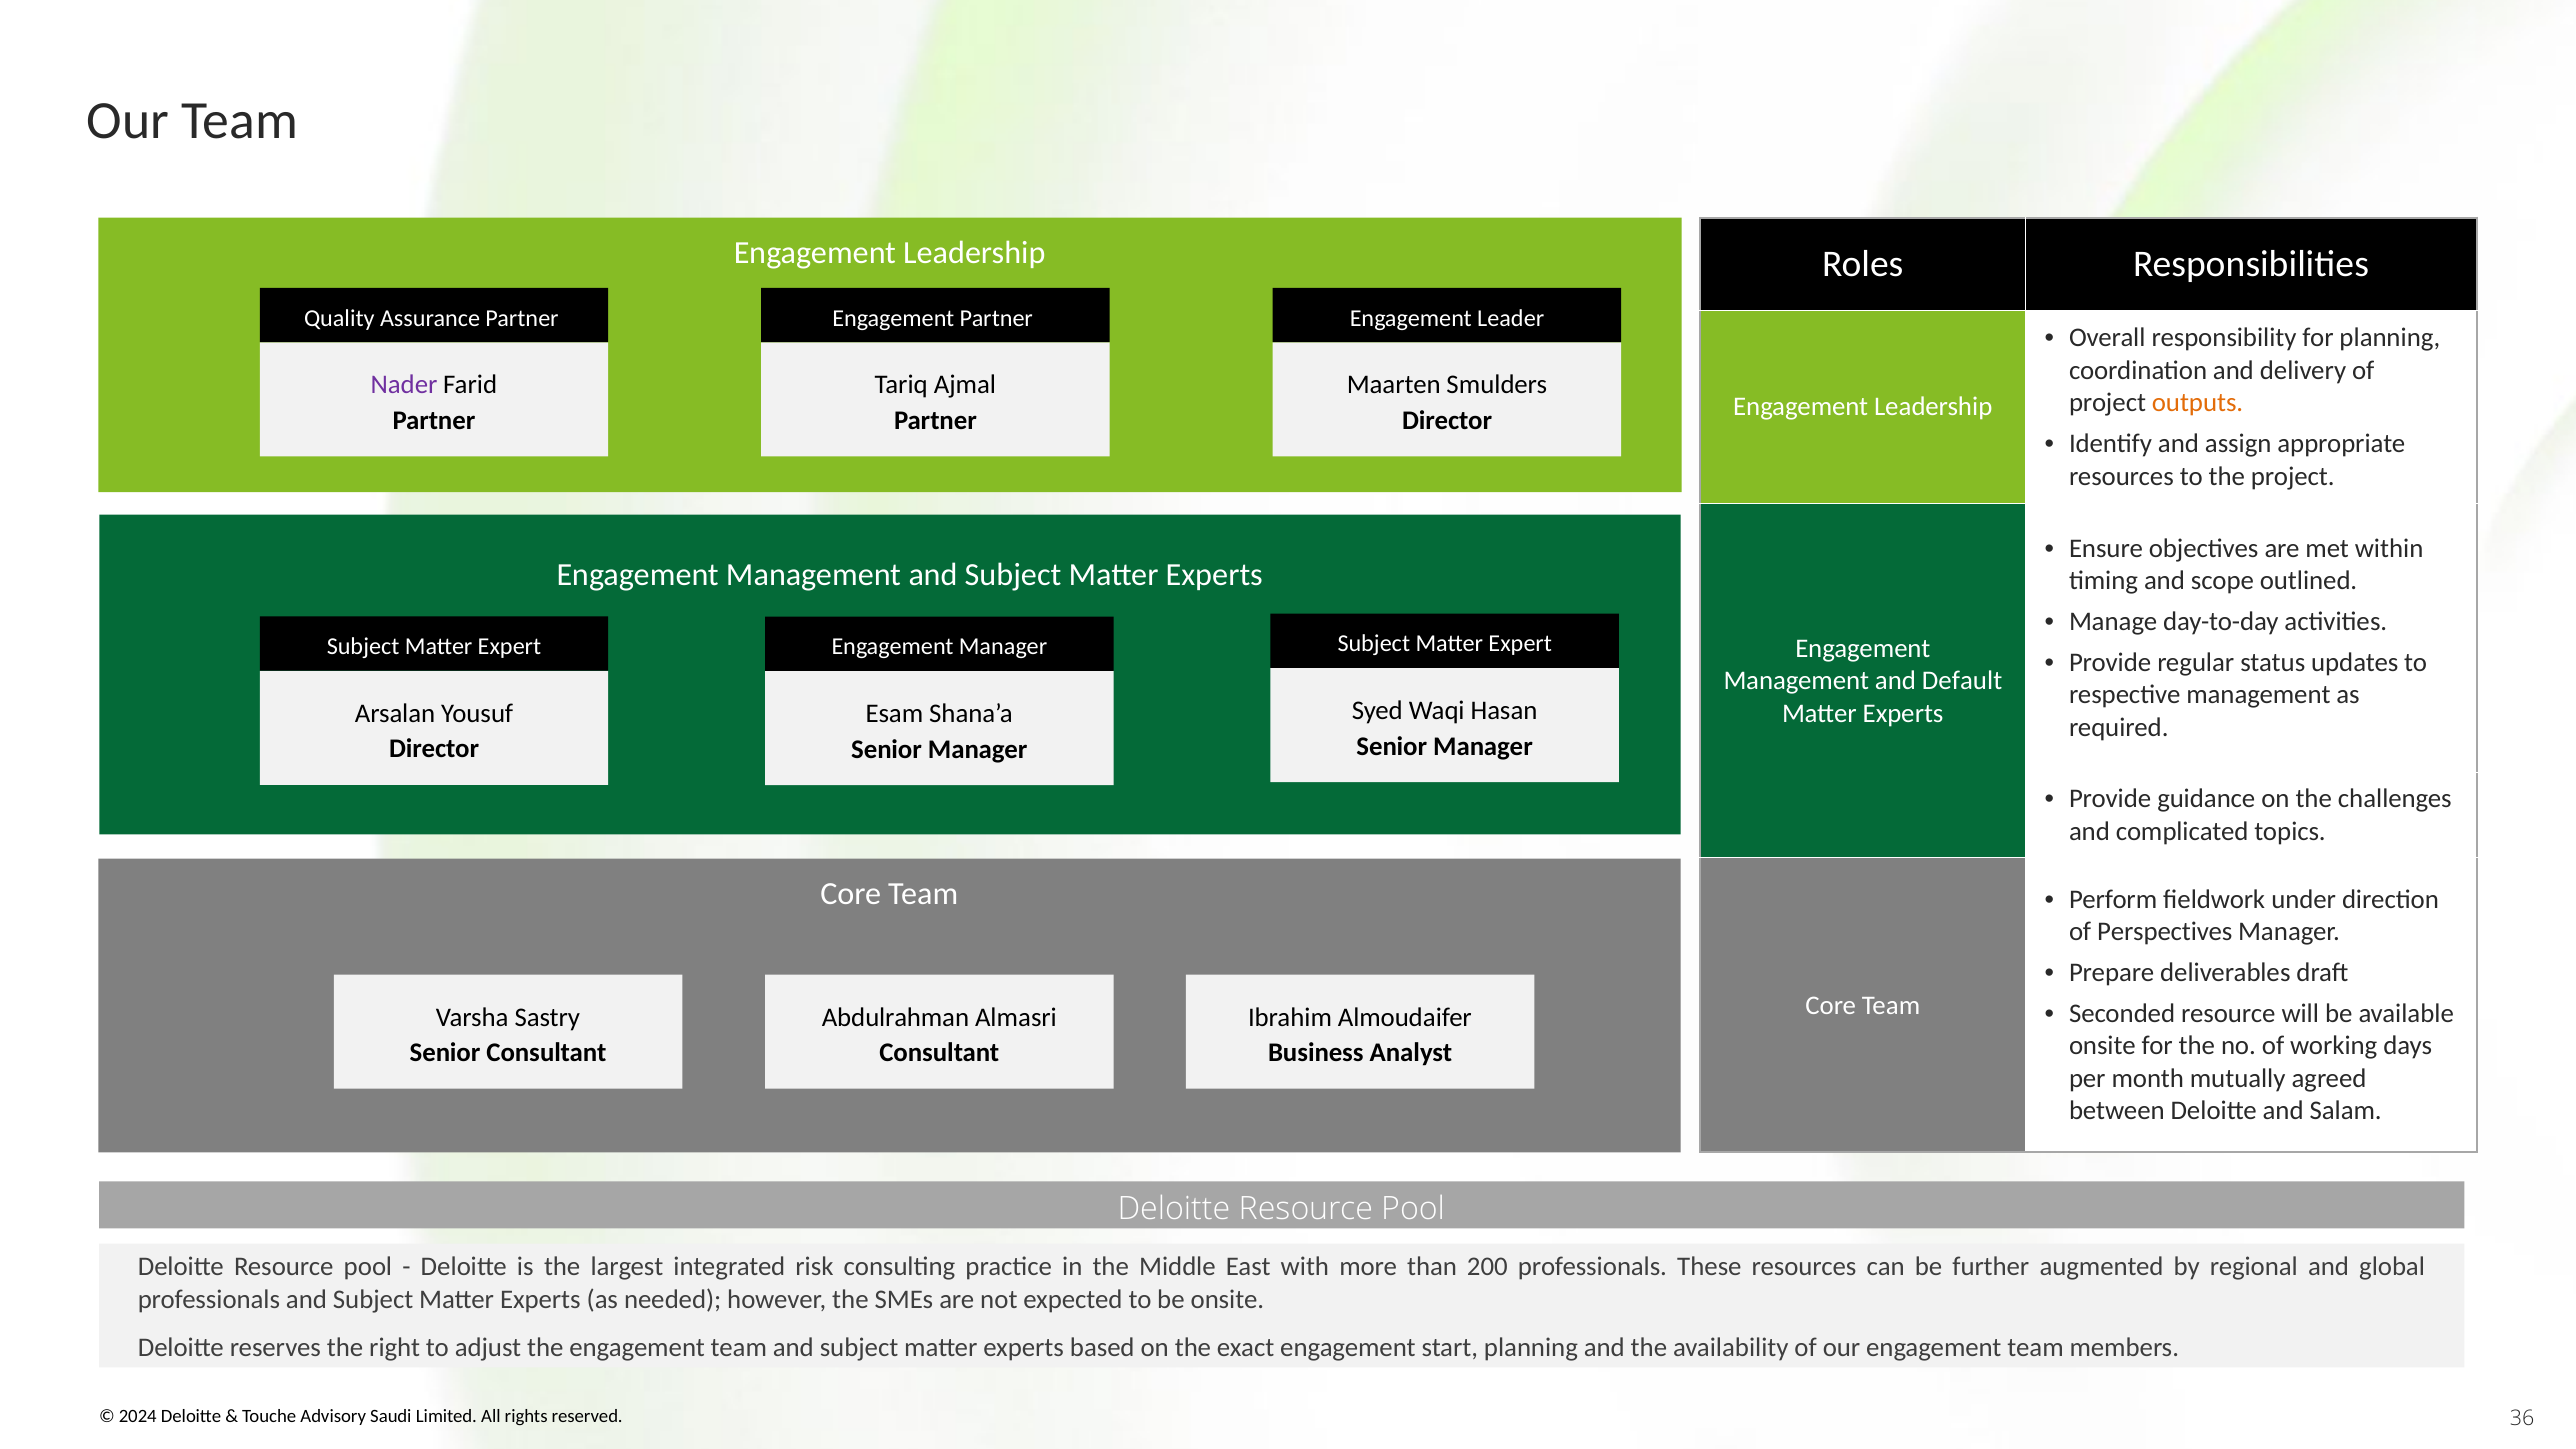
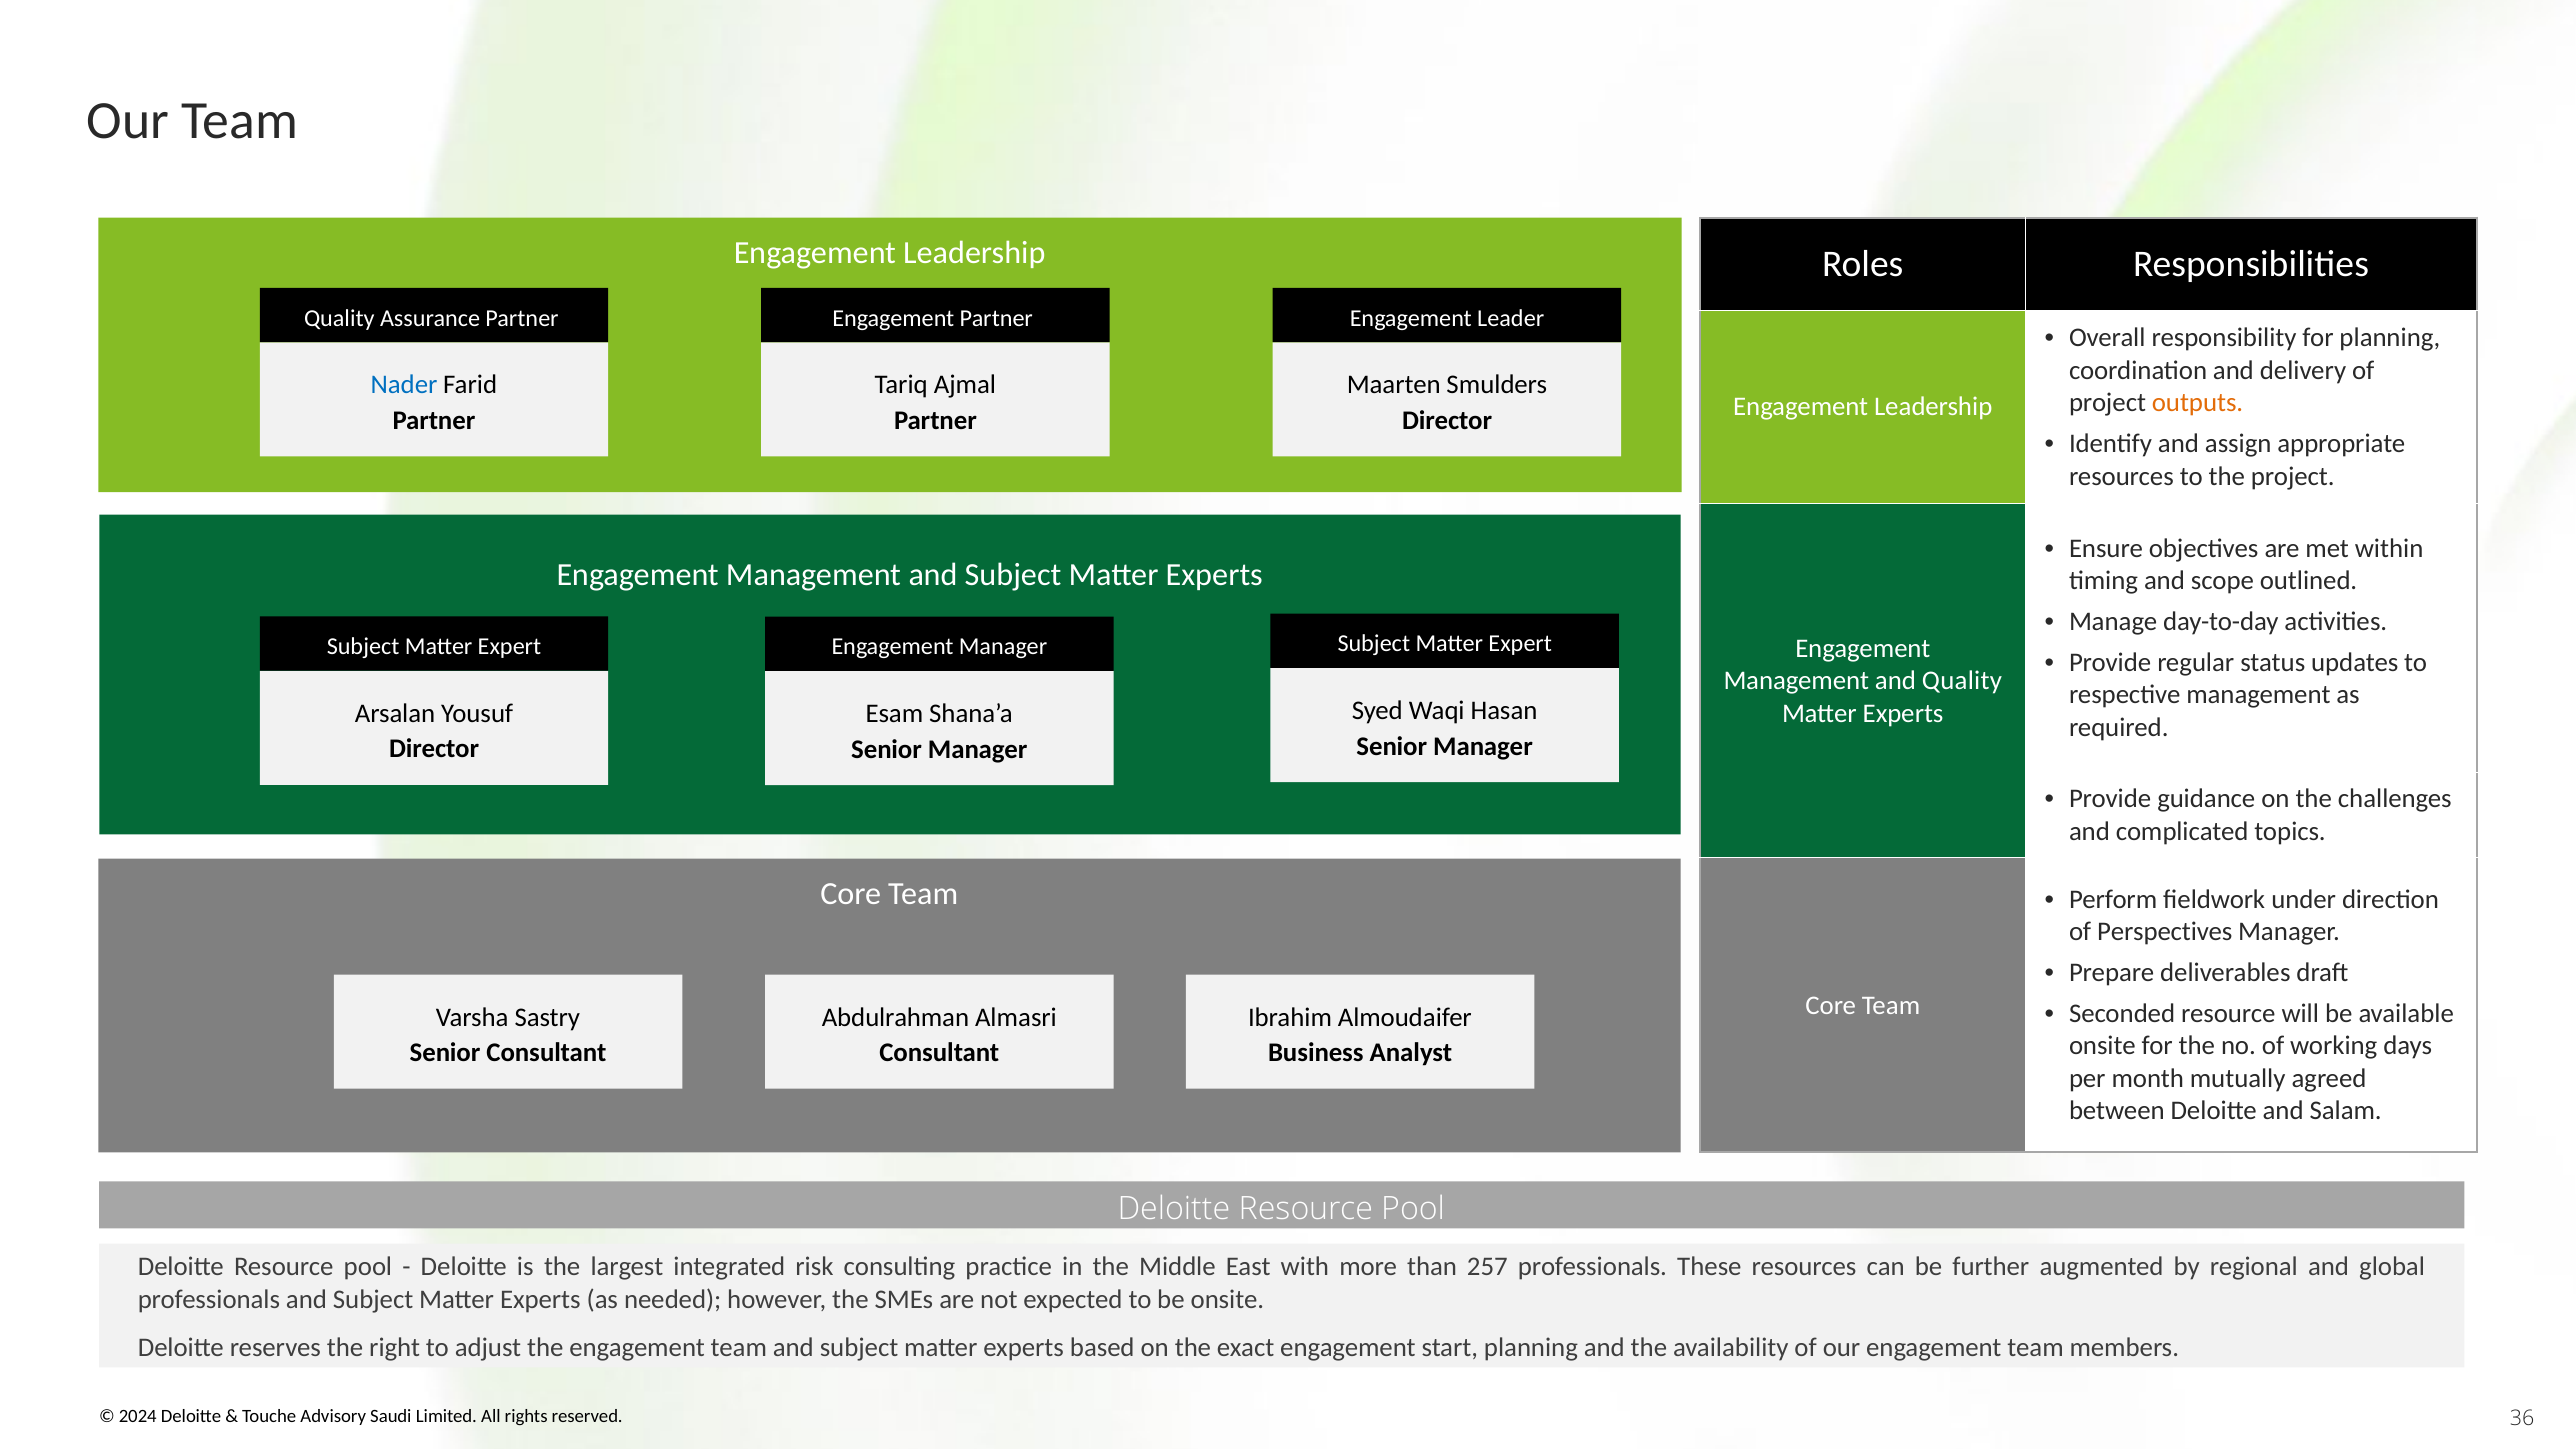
Nader colour: purple -> blue (404, 385)
and Default: Default -> Quality (1962, 681)
200: 200 -> 257 (1487, 1267)
